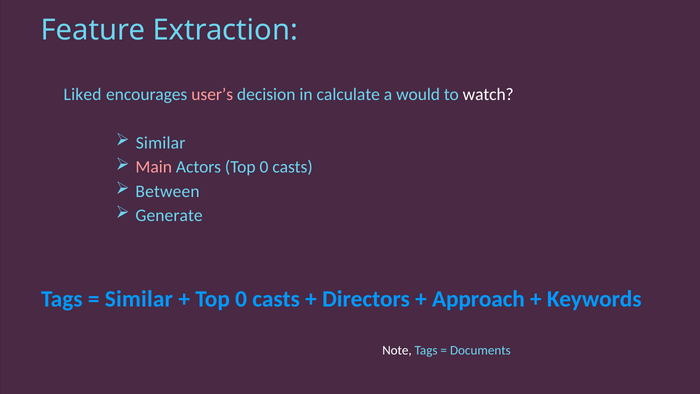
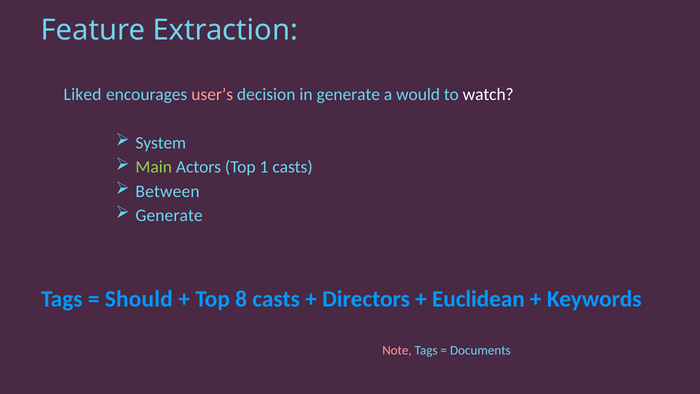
in calculate: calculate -> generate (348, 95)
Similar: Similar -> System (161, 143)
Main colour: pink -> light green (154, 167)
Actors Top 0: 0 -> 1 (264, 167)
Similar: Similar -> Should (139, 299)
0: 0 -> 8 (241, 299)
Approach: Approach -> Euclidean (478, 299)
Note colour: white -> pink (397, 350)
